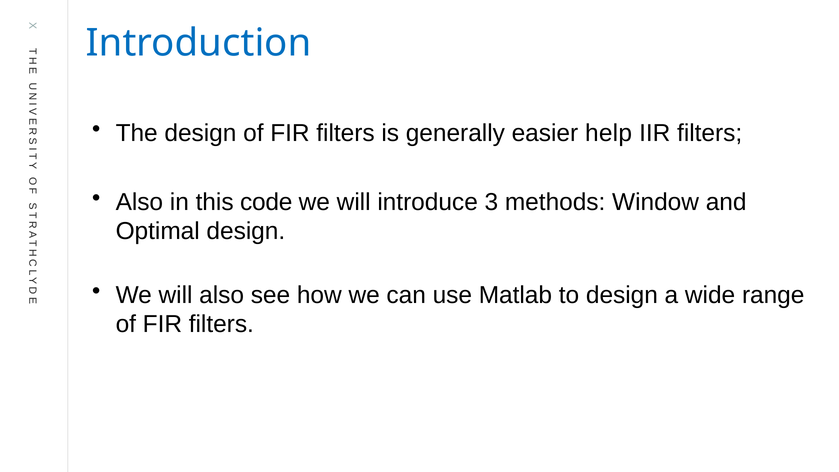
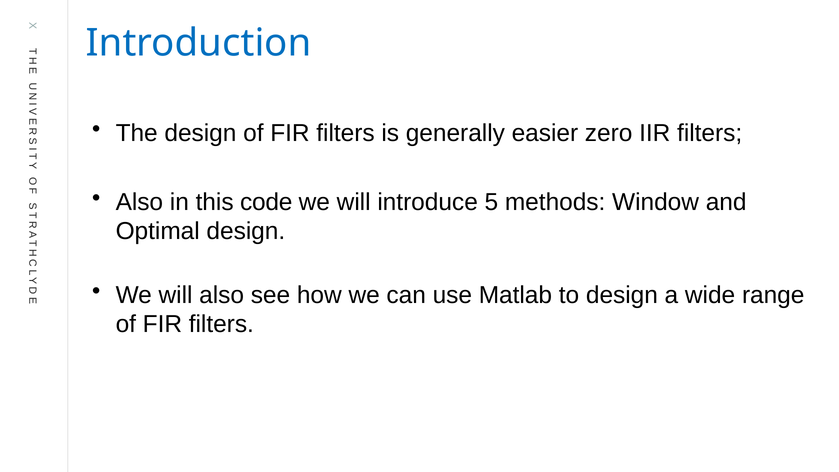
help: help -> zero (609, 133)
3: 3 -> 5 (491, 202)
